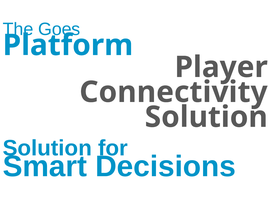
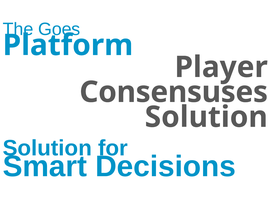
Connectivity: Connectivity -> Consensuses (174, 92)
